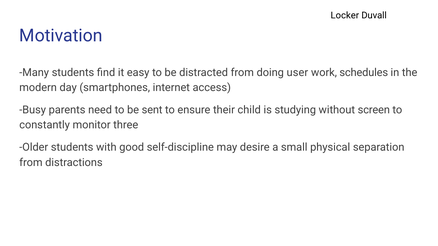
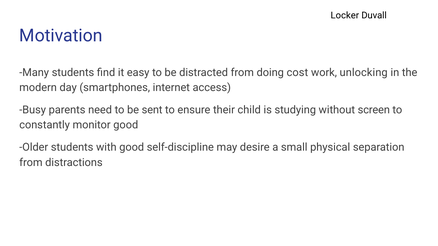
user: user -> cost (297, 73)
schedules: schedules -> unlocking (364, 73)
monitor three: three -> good (126, 125)
